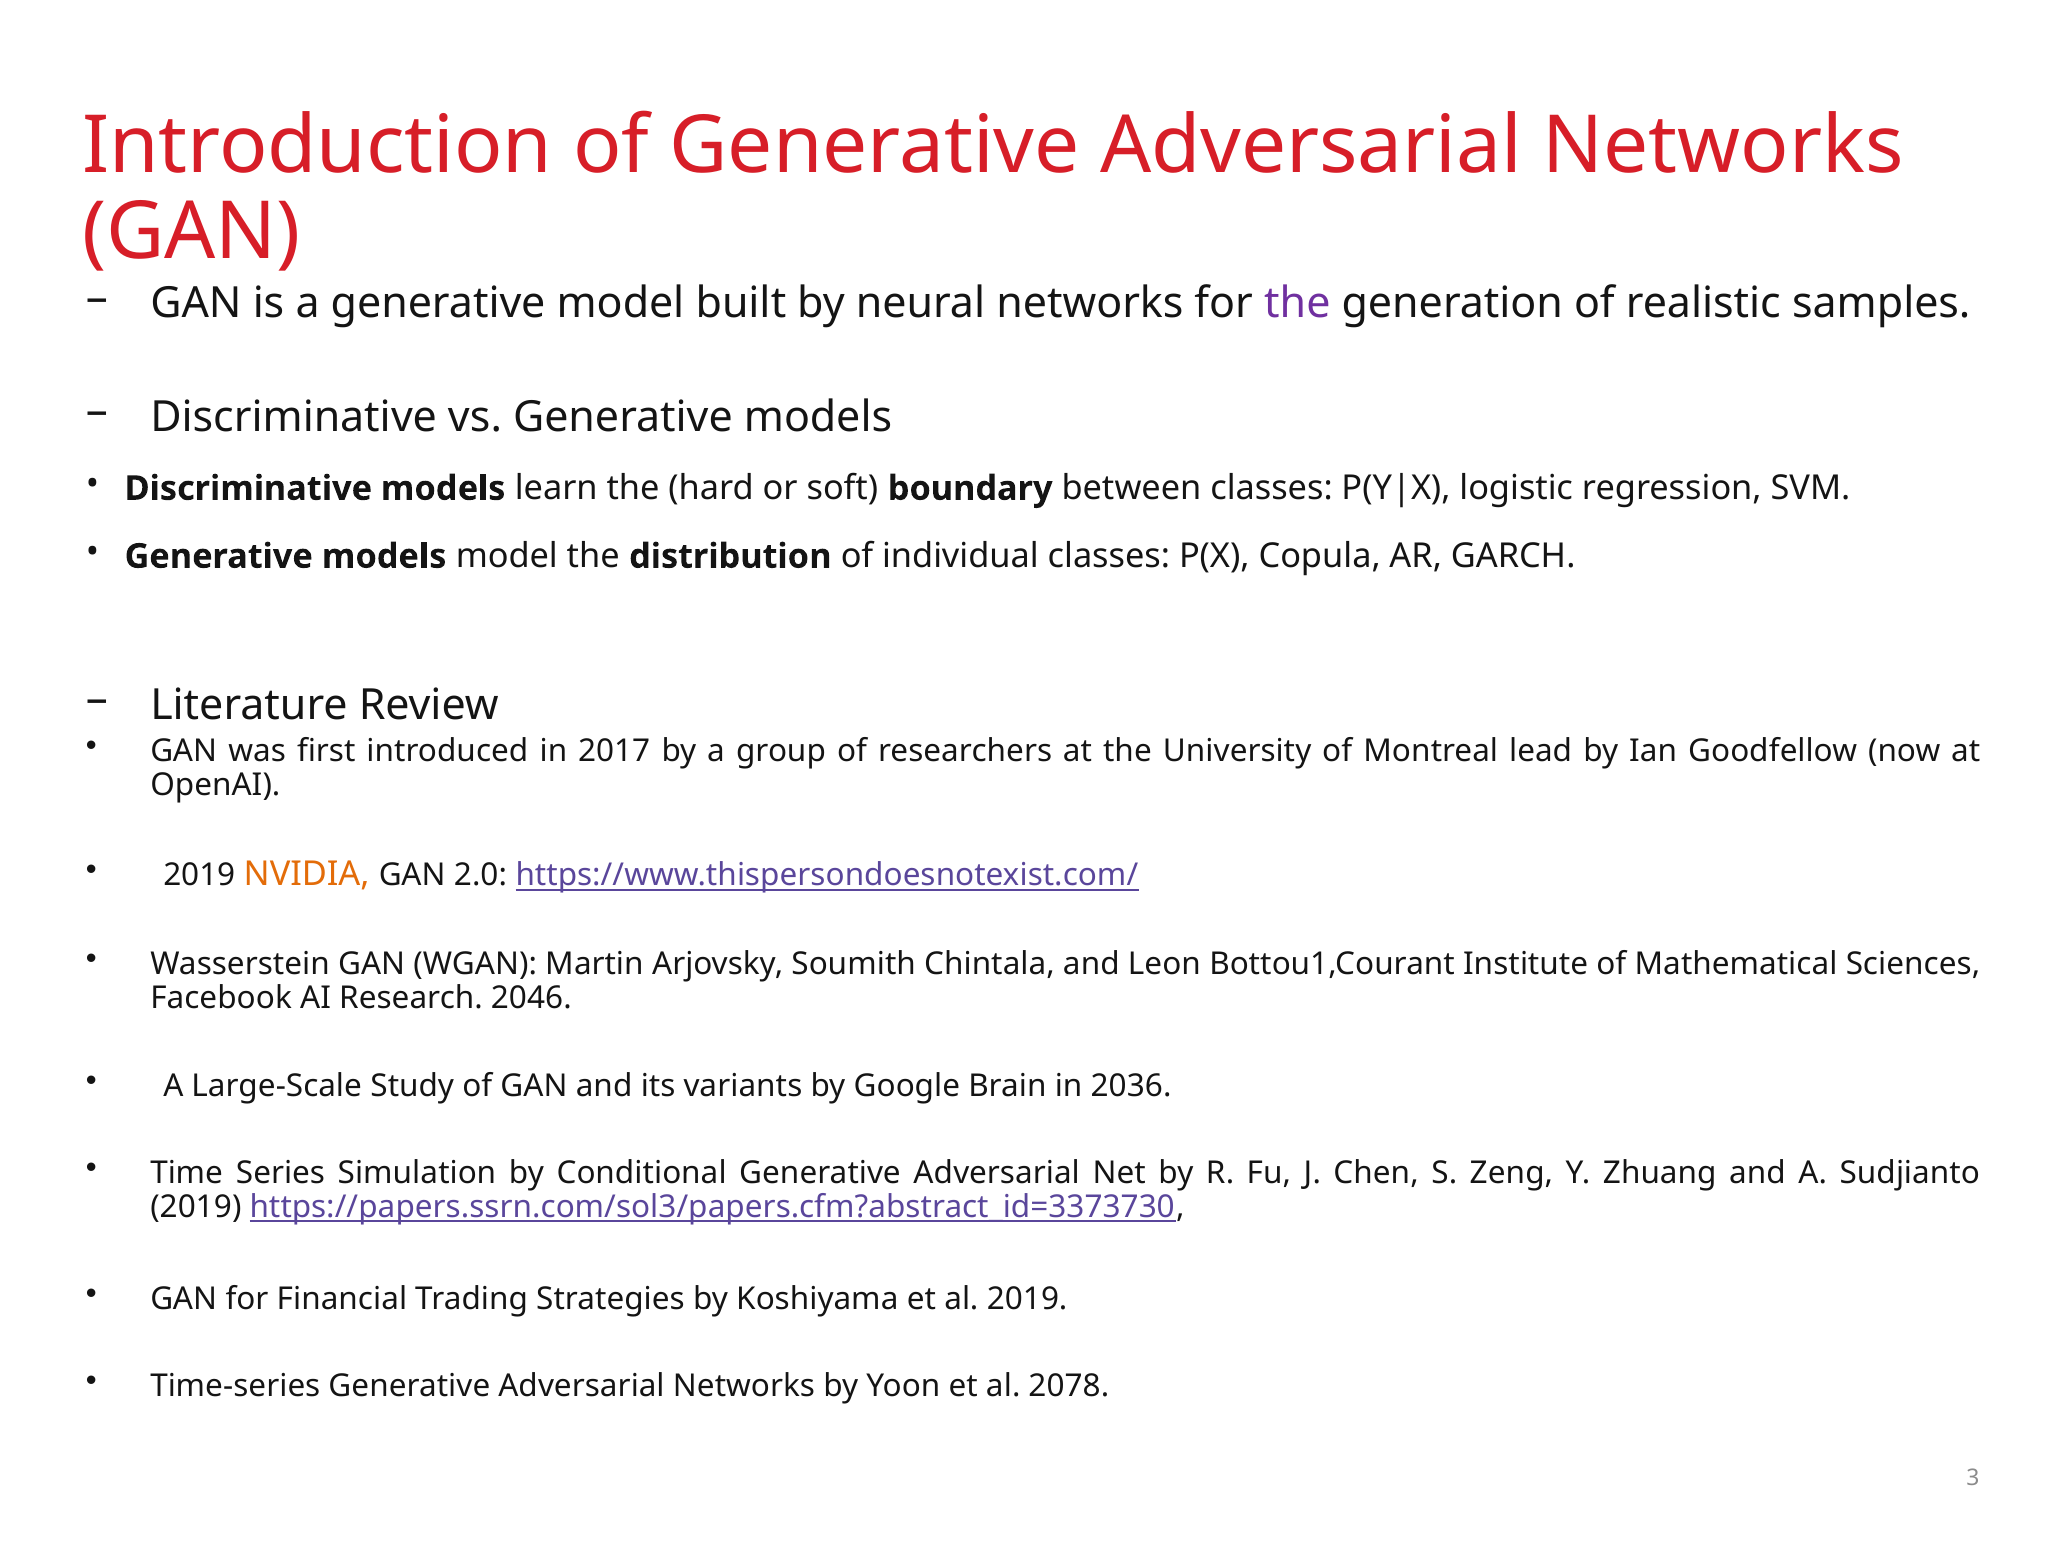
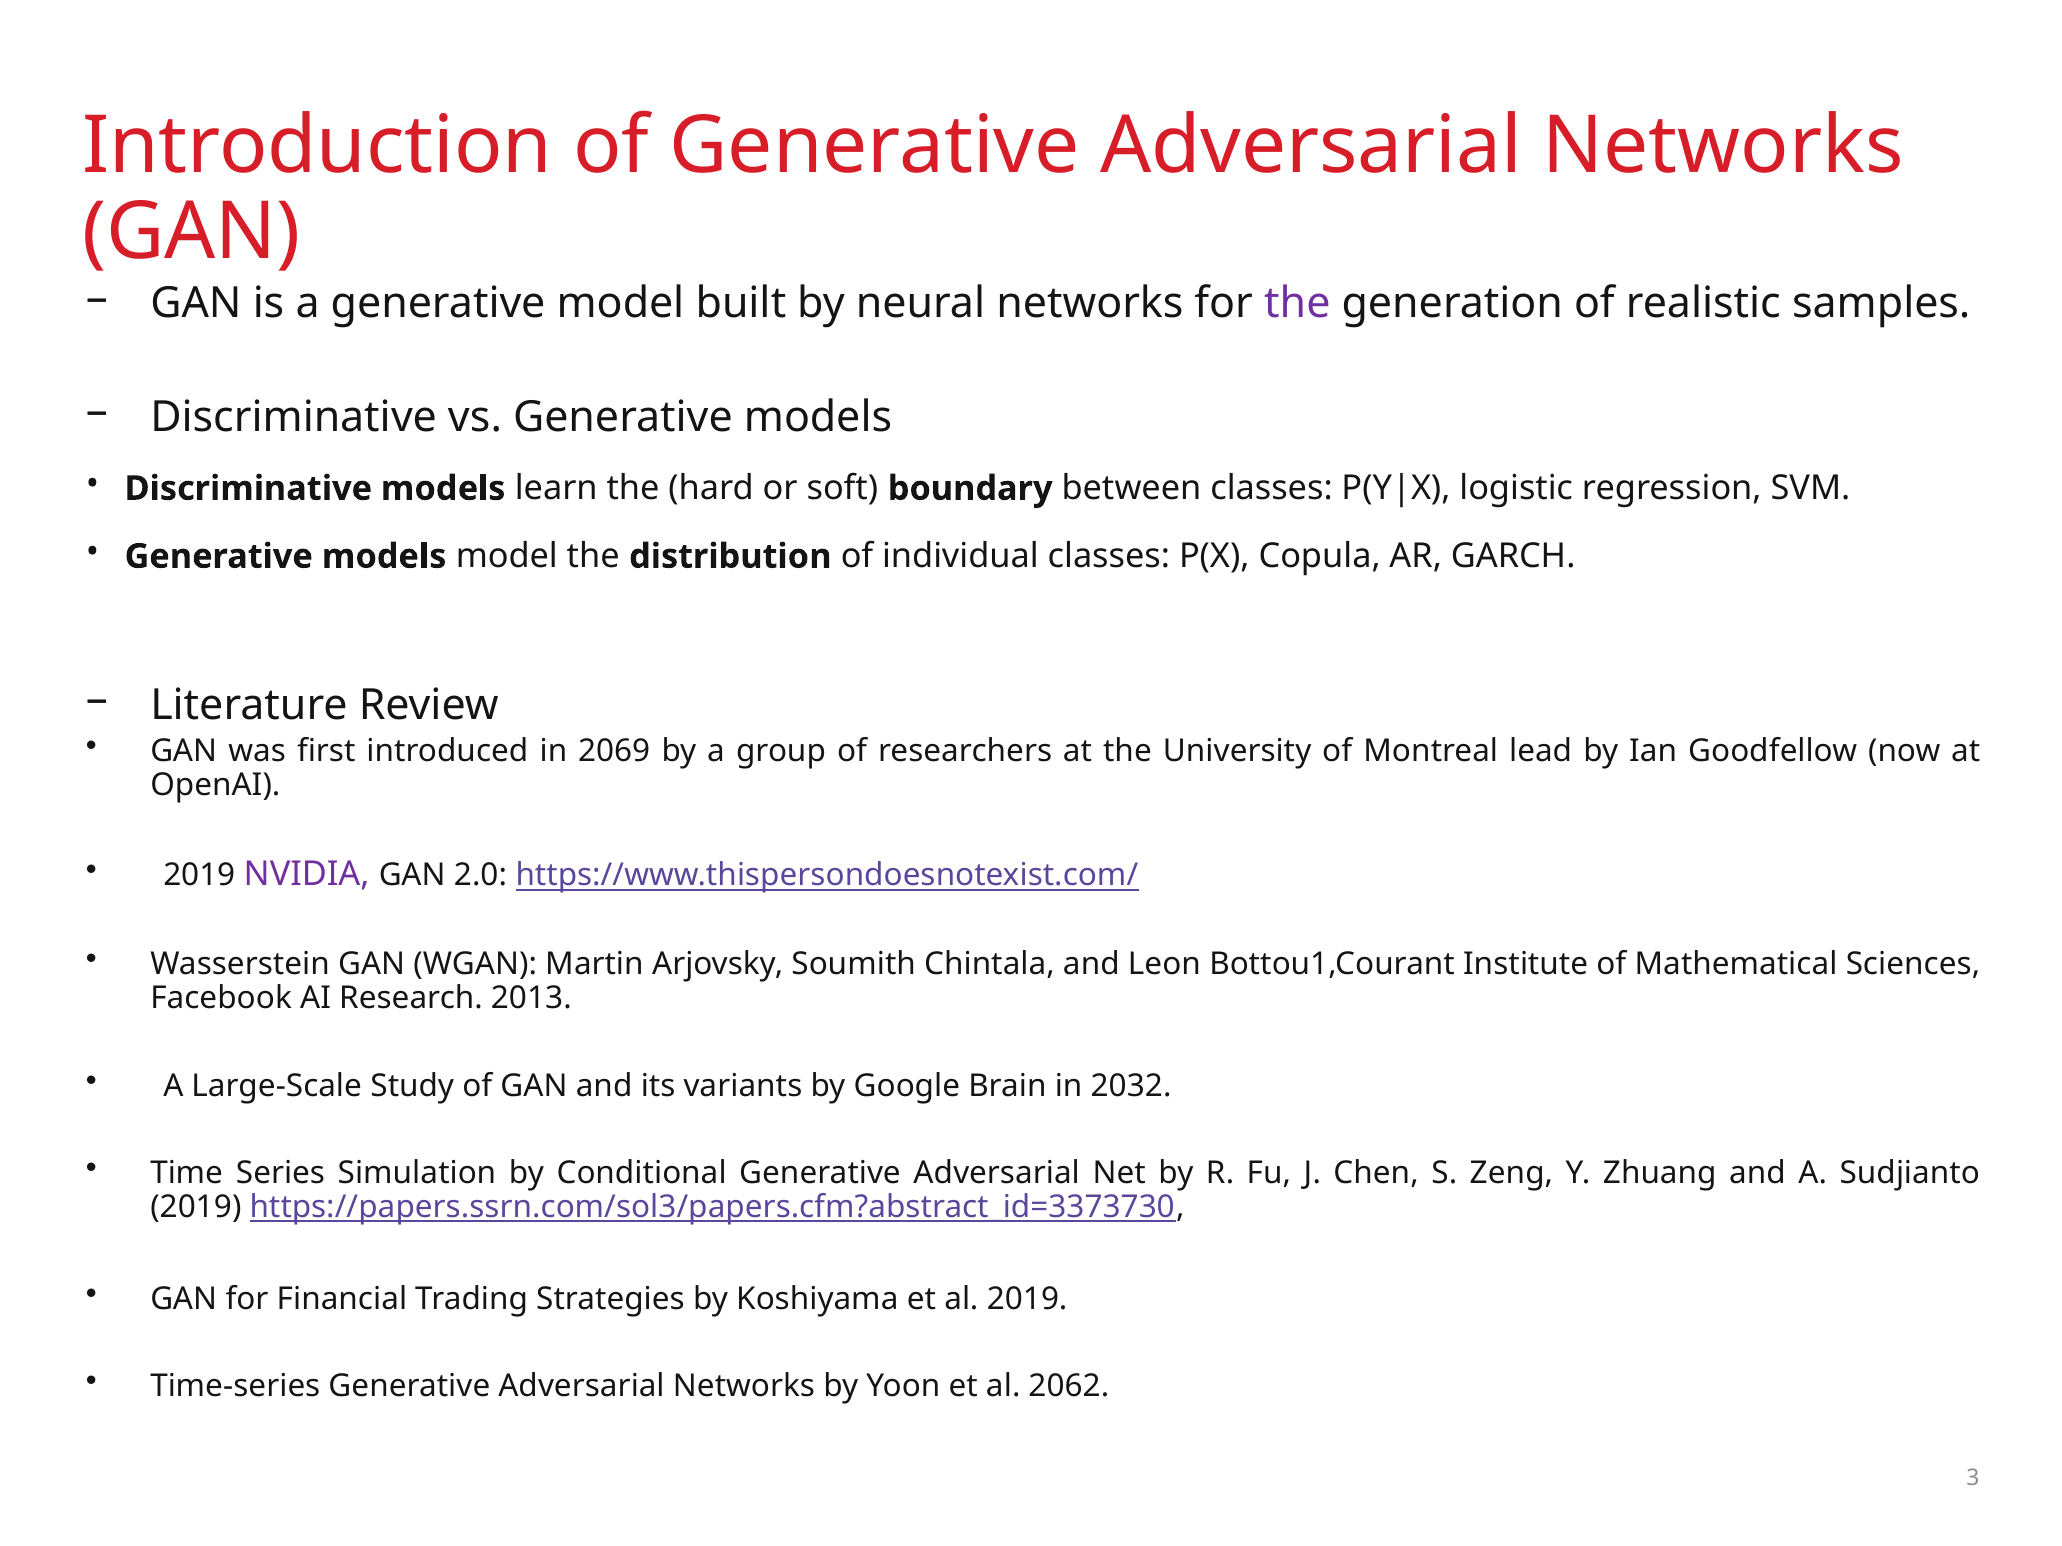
2017: 2017 -> 2069 (614, 752)
NVIDIA colour: orange -> purple (307, 875)
2046: 2046 -> 2013 (531, 999)
2036: 2036 -> 2032 (1131, 1086)
2078: 2078 -> 2062 (1069, 1386)
